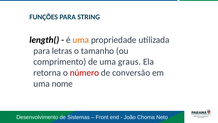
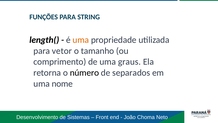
letras: letras -> vetor (62, 51)
número colour: red -> black (84, 73)
conversão: conversão -> separados (131, 73)
